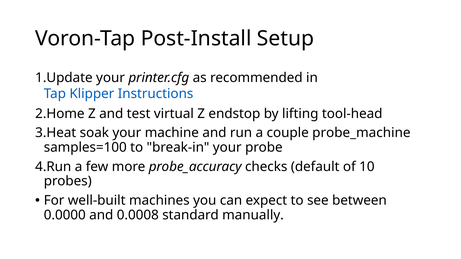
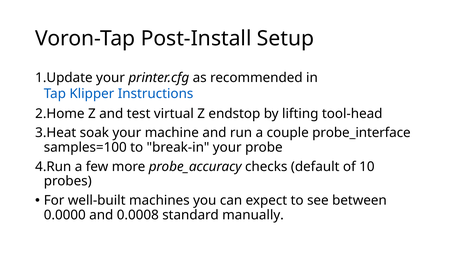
probe_machine: probe_machine -> probe_interface (361, 133)
